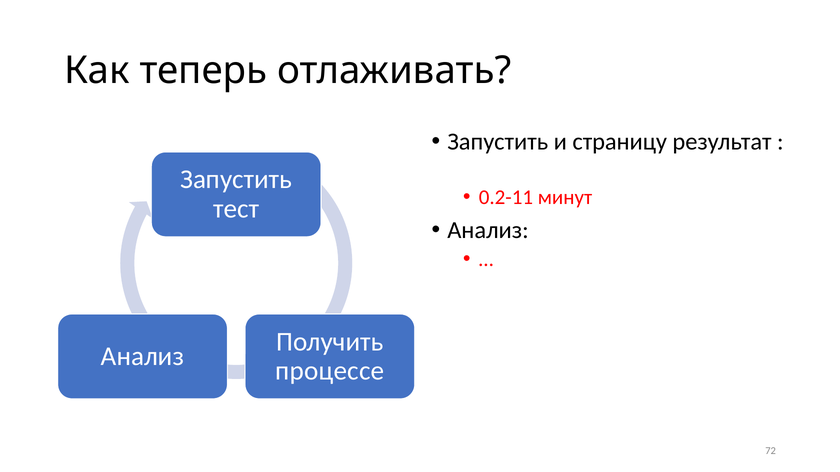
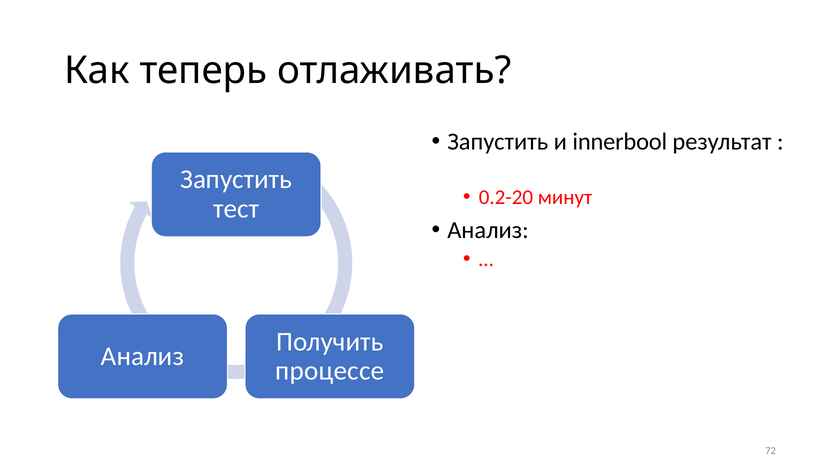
страницу: страницу -> innerbool (620, 142)
0.2-11: 0.2-11 -> 0.2-20 (506, 197)
